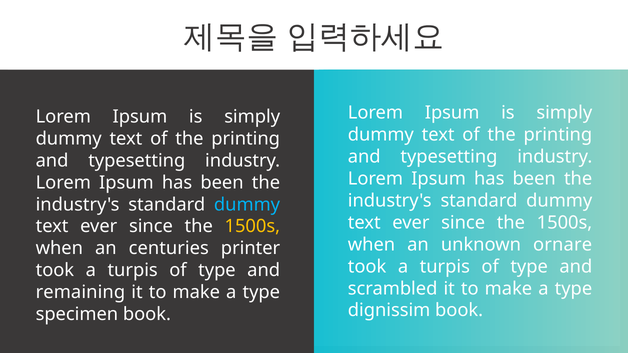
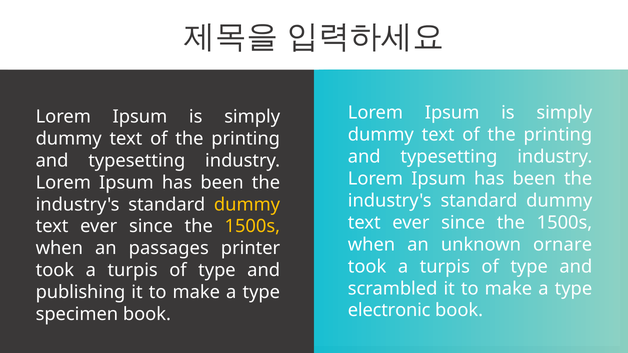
dummy colour: light blue -> yellow (247, 205)
centuries: centuries -> passages (169, 249)
remaining: remaining -> publishing (81, 293)
dignissim: dignissim -> electronic (389, 311)
